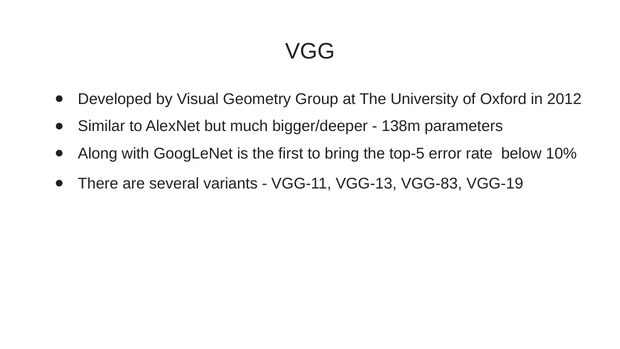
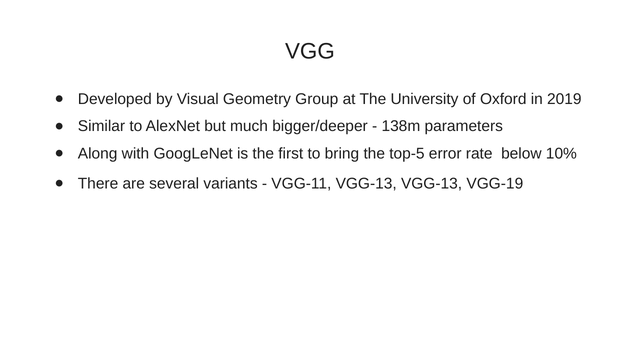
2012: 2012 -> 2019 (564, 99)
VGG-13 VGG-83: VGG-83 -> VGG-13 (432, 183)
